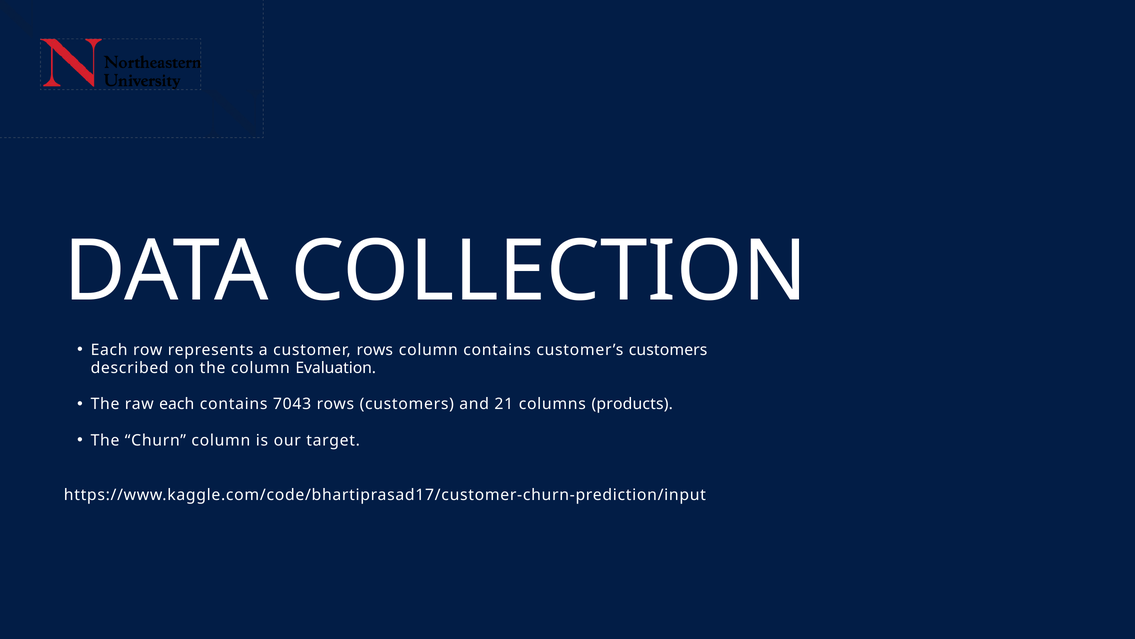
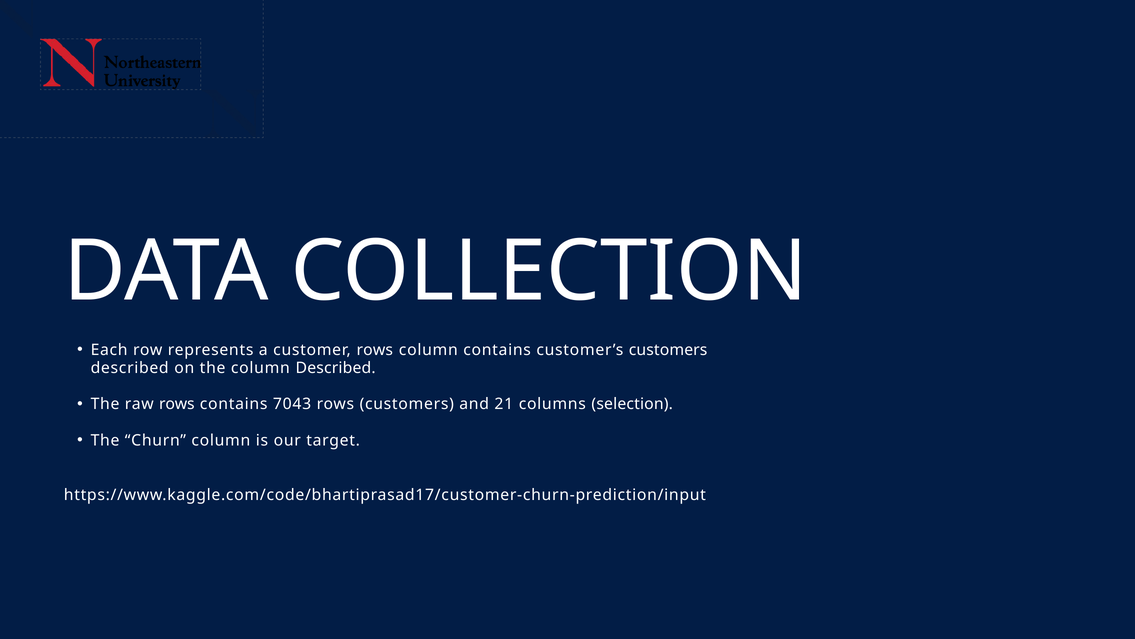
column Evaluation: Evaluation -> Described (336, 368)
raw each: each -> rows (177, 404)
products: products -> selection (632, 404)
